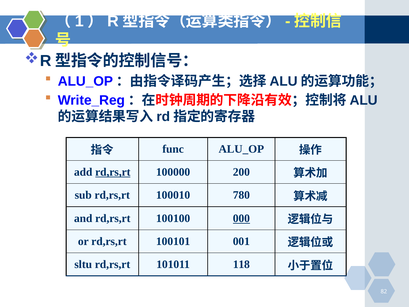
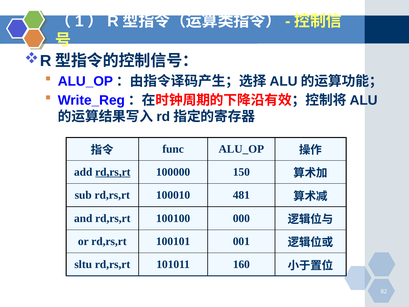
200: 200 -> 150 (241, 172)
780: 780 -> 481 (241, 195)
000 underline: present -> none (241, 218)
118: 118 -> 160 (241, 264)
